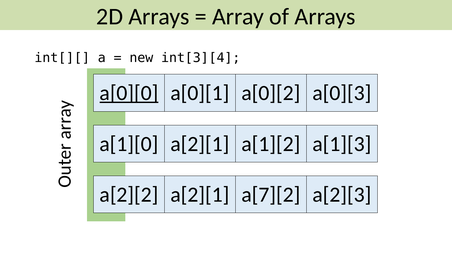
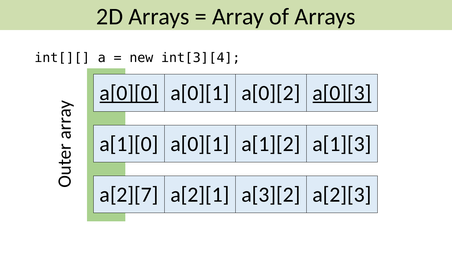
a[0][3 underline: none -> present (342, 93)
a[1][0 a[2][1: a[2][1 -> a[0][1 (200, 144)
a[2][2: a[2][2 -> a[2][7 (129, 195)
a[7][2: a[7][2 -> a[3][2 (271, 195)
